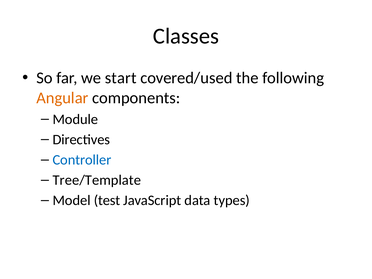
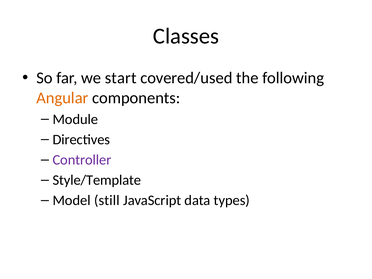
Controller colour: blue -> purple (82, 160)
Tree/Template: Tree/Template -> Style/Template (97, 180)
test: test -> still (107, 200)
